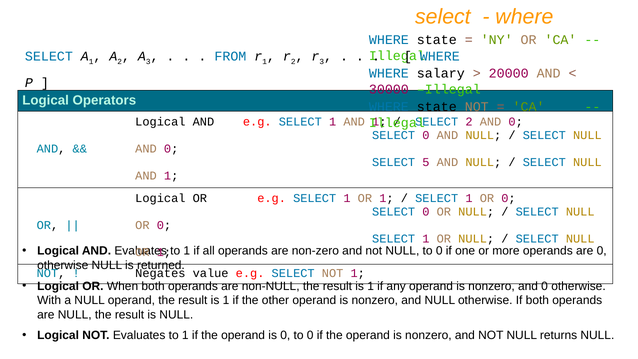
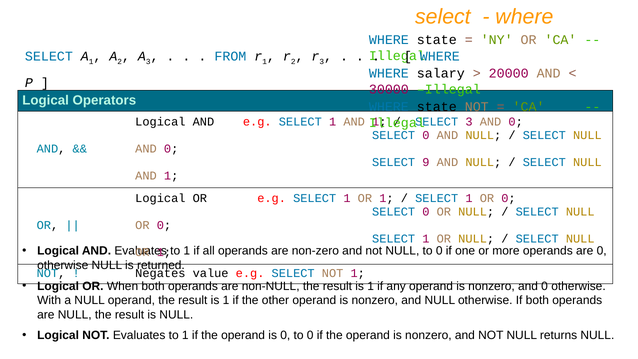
SELECT 2: 2 -> 3 (469, 122)
5: 5 -> 9 (426, 162)
